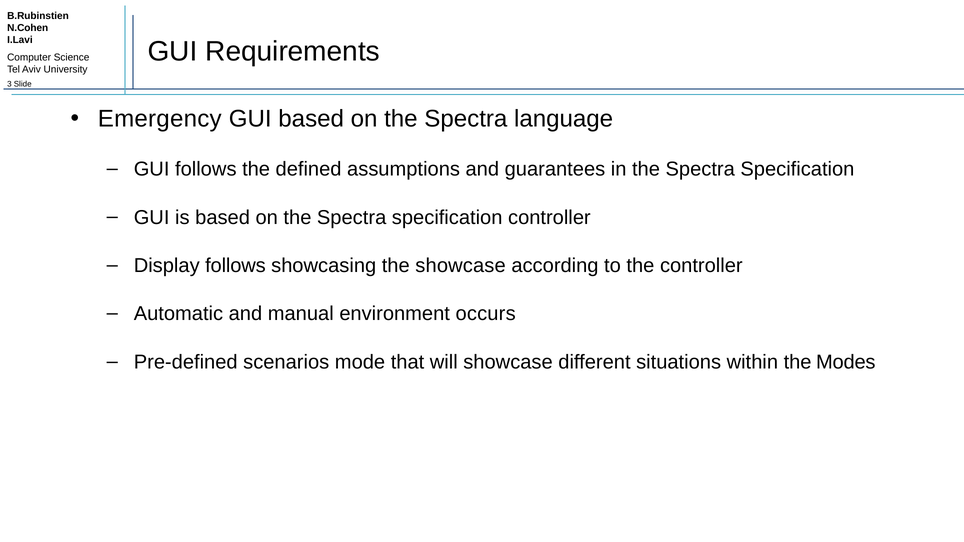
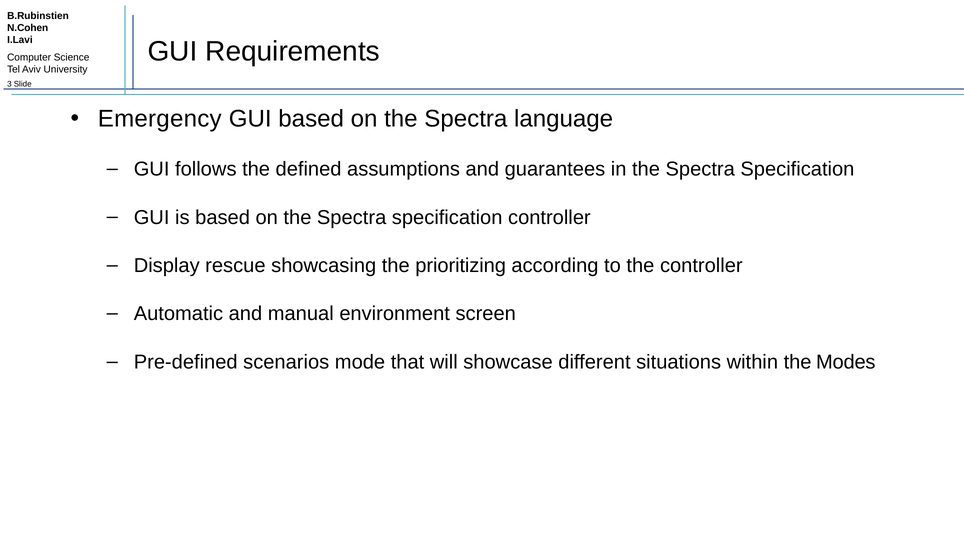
Display follows: follows -> rescue (235, 266)
the showcase: showcase -> prioritizing (461, 266)
occurs: occurs -> screen (486, 314)
